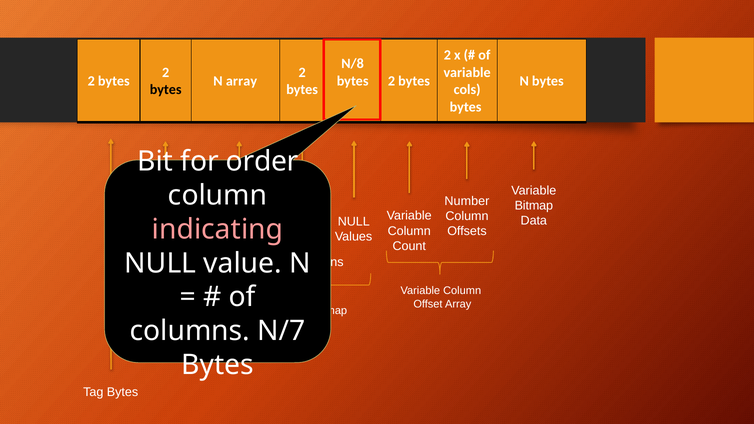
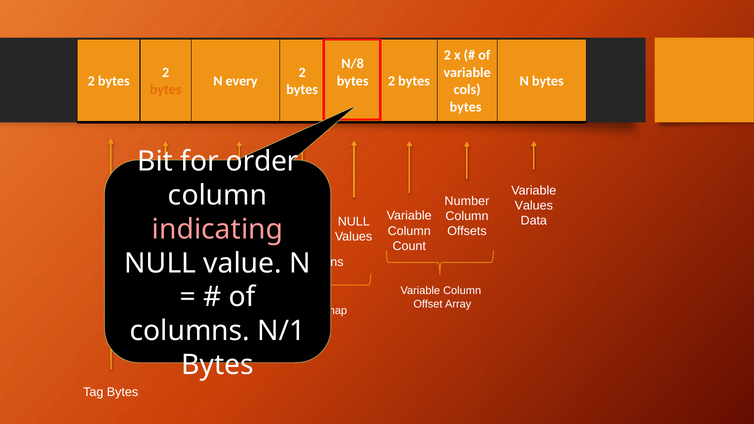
N array: array -> every (242, 81)
bytes colour: black -> orange (166, 90)
Bitmap: Bitmap -> Values (534, 206)
N/7: N/7 -> N/1 (281, 331)
